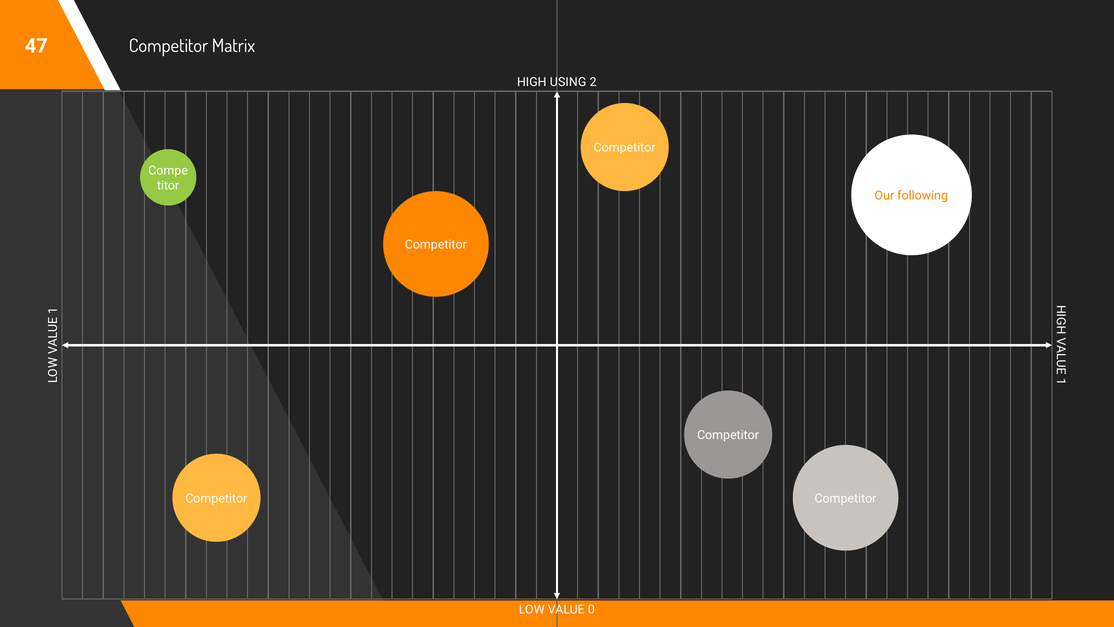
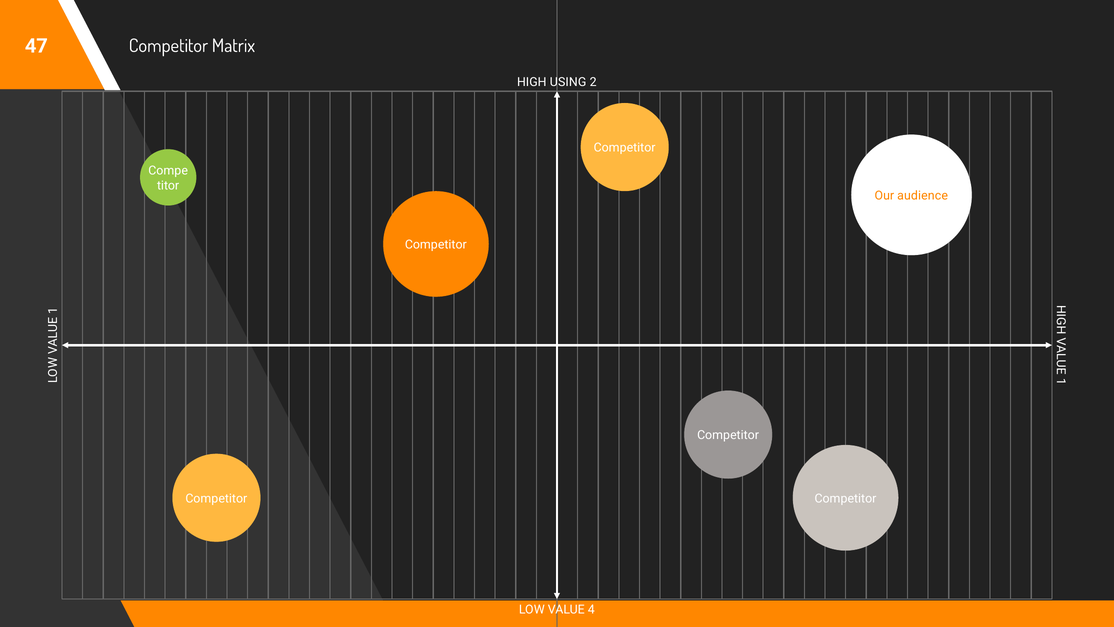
following: following -> audience (923, 196)
0: 0 -> 4 (591, 609)
